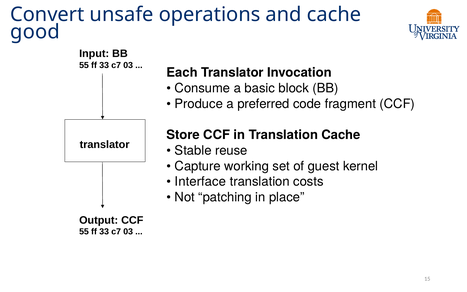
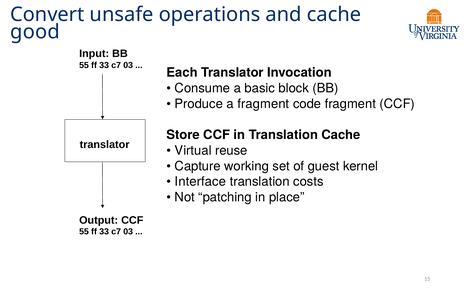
a preferred: preferred -> fragment (263, 104)
Stable: Stable -> Virtual (193, 150)
